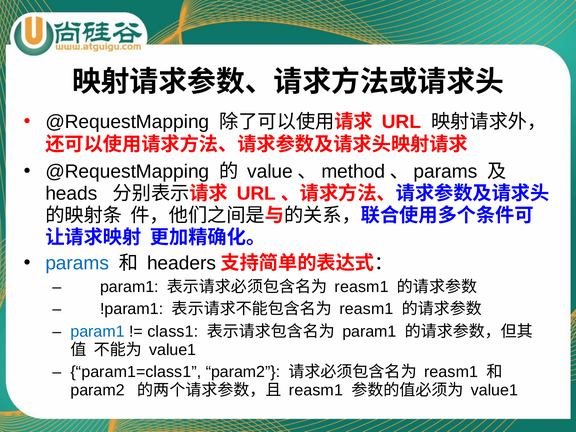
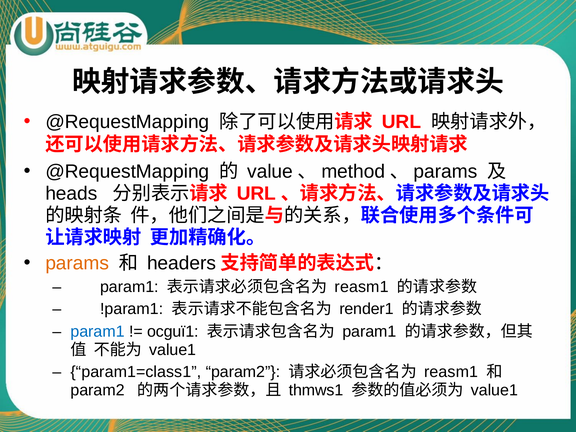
params colour: blue -> orange (77, 263)
reasm1: reasm1 -> render1 (367, 309)
class1: class1 -> ocguï1 (173, 331)
reasm1: reasm1 -> thmws1 (316, 390)
